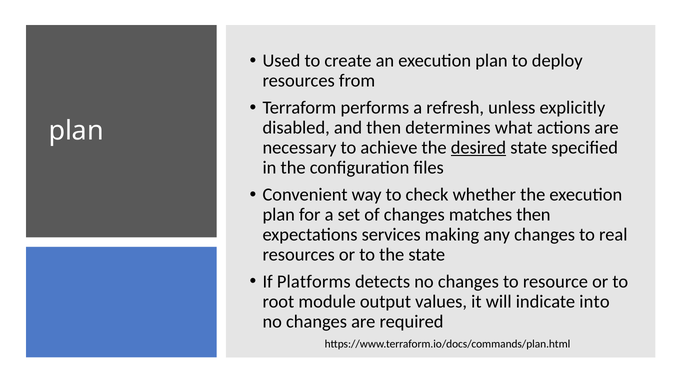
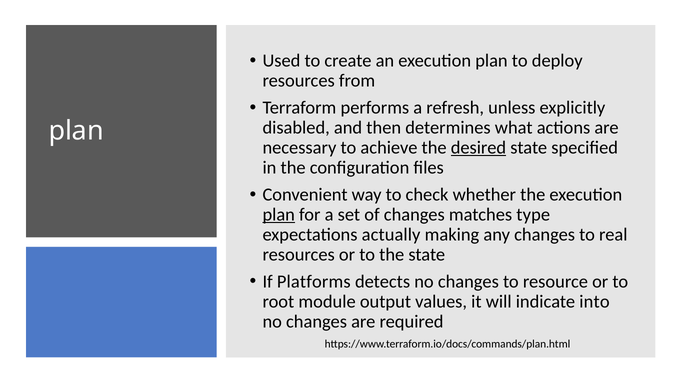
plan underline: none -> present (279, 215)
matches then: then -> type (533, 215)
services: services -> actually (391, 235)
